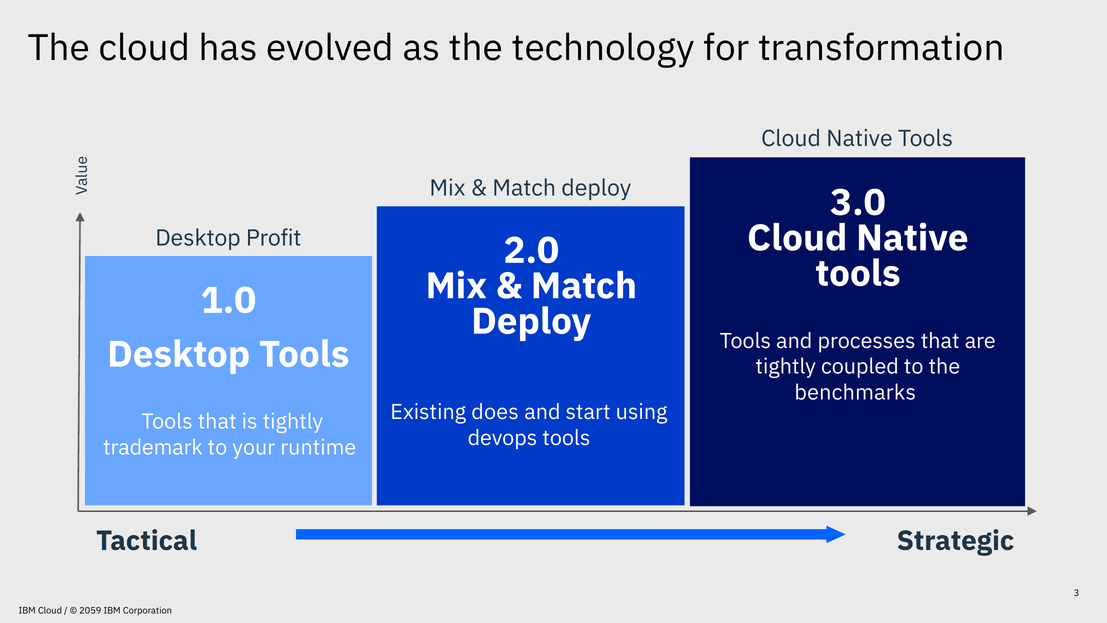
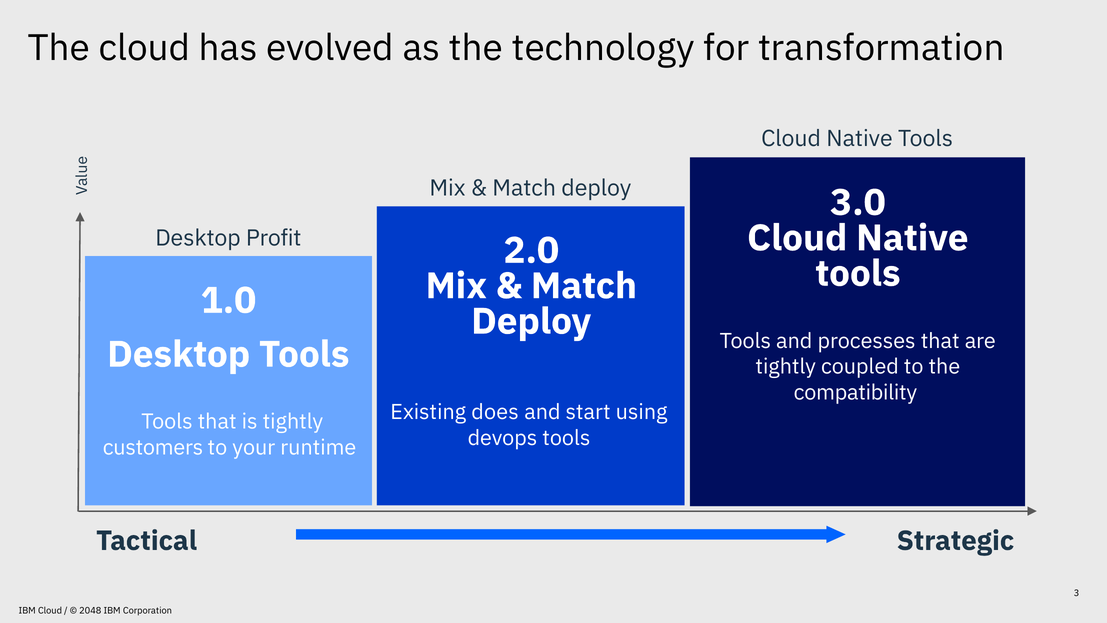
benchmarks: benchmarks -> compatibility (855, 393)
trademark: trademark -> customers (153, 447)
2059: 2059 -> 2048 (90, 610)
